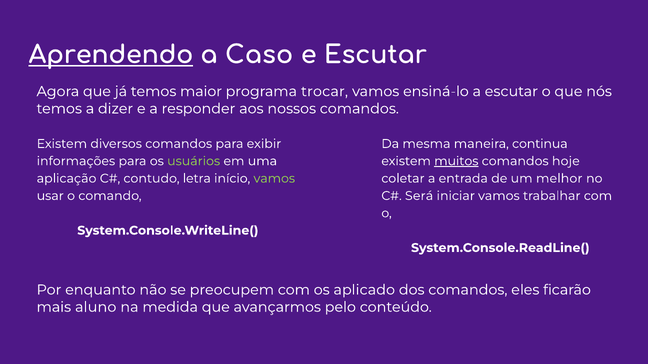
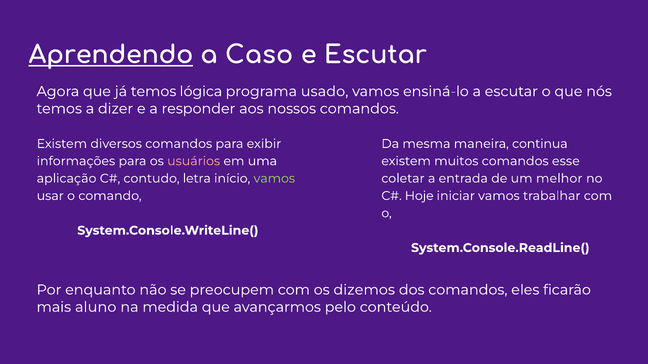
maior: maior -> lógica (201, 92)
trocar: trocar -> usado (325, 92)
usuários colour: light green -> pink (194, 161)
muitos underline: present -> none (456, 161)
hoje: hoje -> esse (566, 161)
Será: Será -> Hoje (419, 196)
aplicado: aplicado -> dizemos (364, 290)
